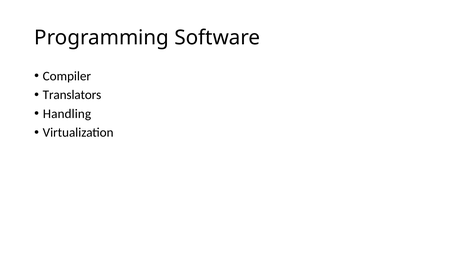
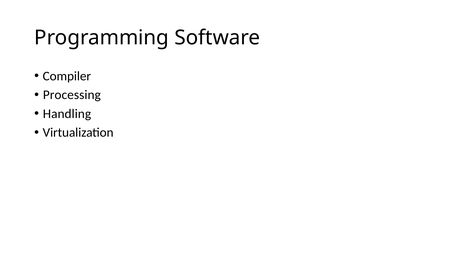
Translators: Translators -> Processing (72, 95)
